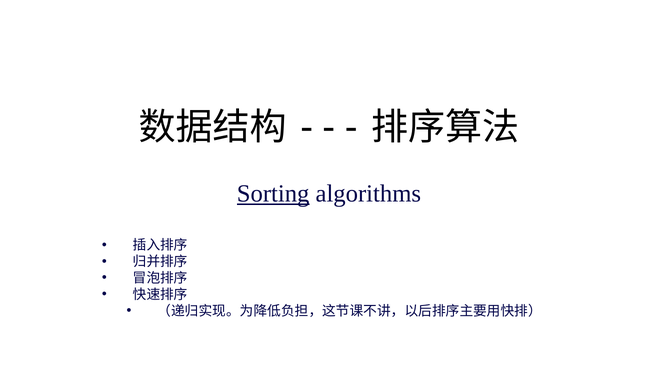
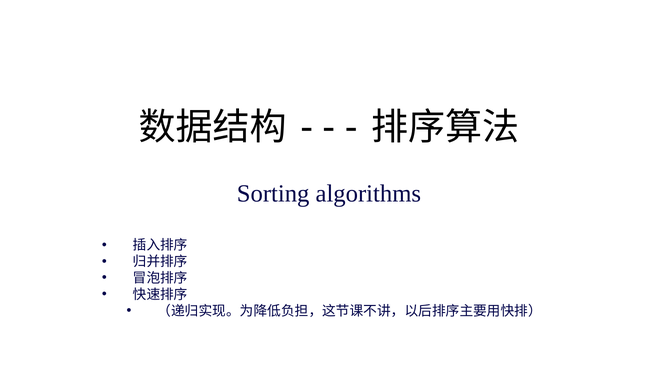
Sorting underline: present -> none (273, 194)
